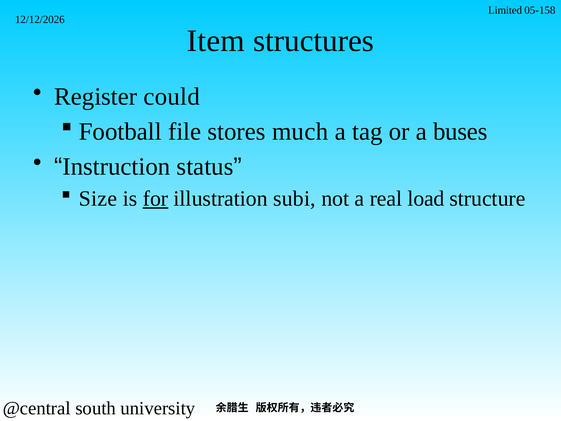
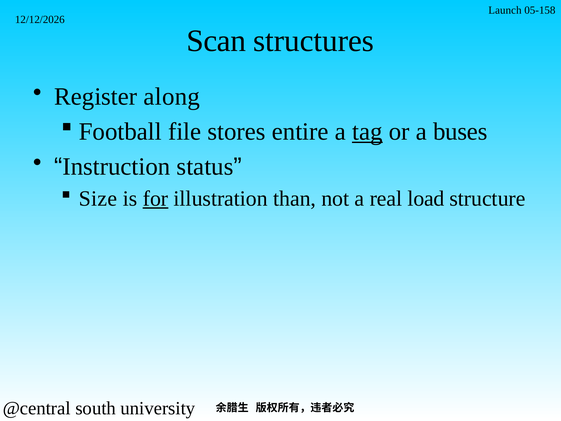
Limited: Limited -> Launch (505, 10)
Item: Item -> Scan (216, 41)
could: could -> along (172, 97)
much: much -> entire (300, 131)
tag underline: none -> present (367, 131)
subi: subi -> than (295, 199)
